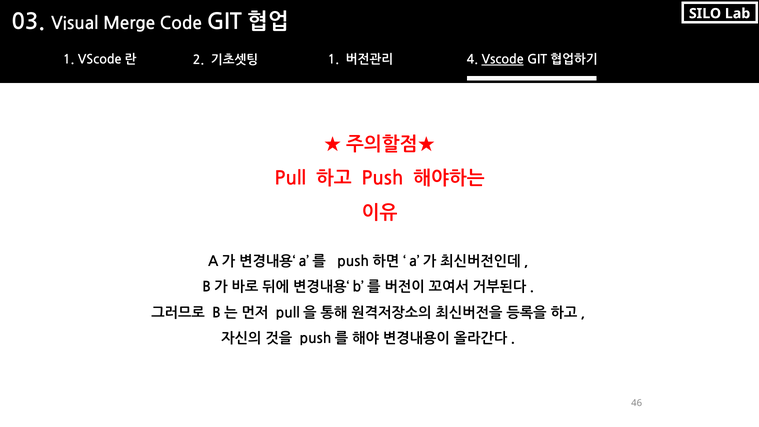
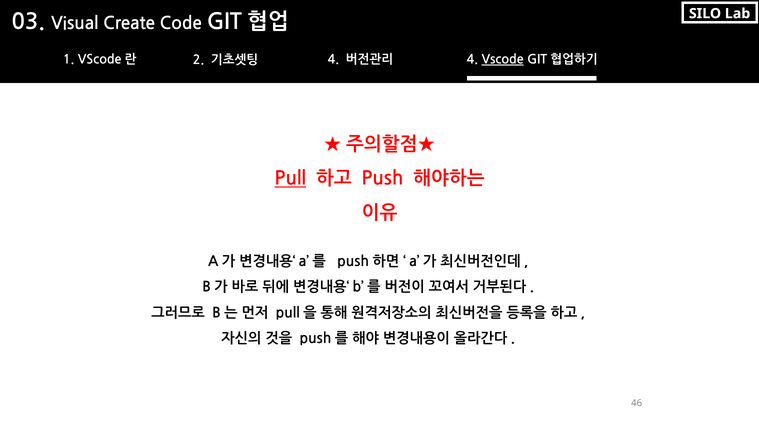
Merge: Merge -> Create (129, 24)
1: 1 -> 4 (333, 60)
Pull underline: none -> present (290, 179)
